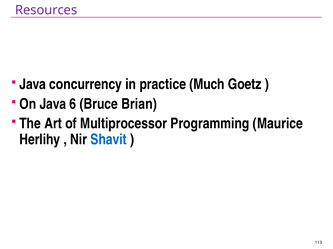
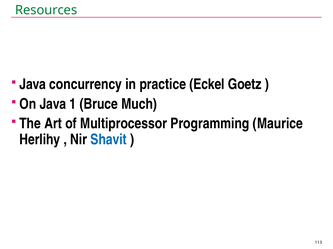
Resources colour: purple -> green (46, 10)
Much: Much -> Eckel (207, 85)
6: 6 -> 1 (73, 104)
Brian: Brian -> Much (139, 104)
